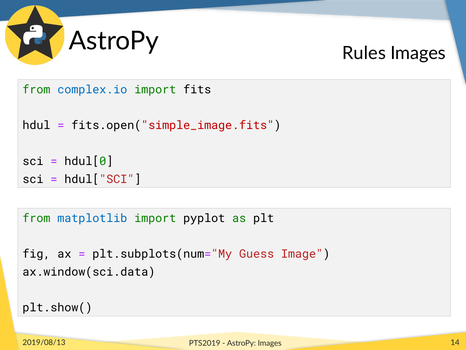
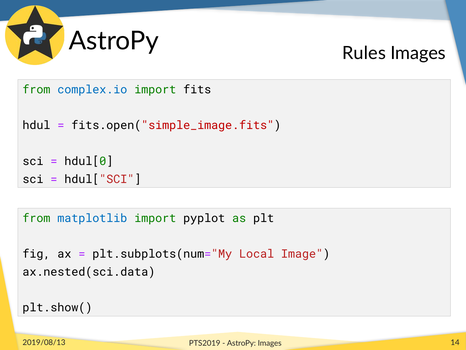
Guess: Guess -> Local (257, 254)
ax.window(sci.data: ax.window(sci.data -> ax.nested(sci.data (89, 271)
